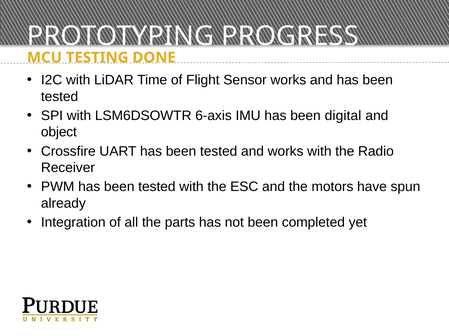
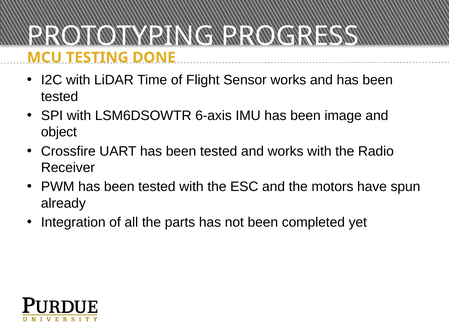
digital: digital -> image (343, 116)
